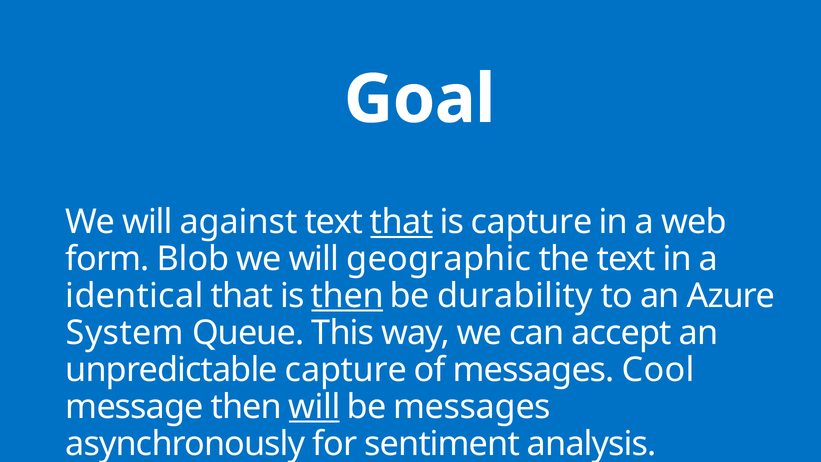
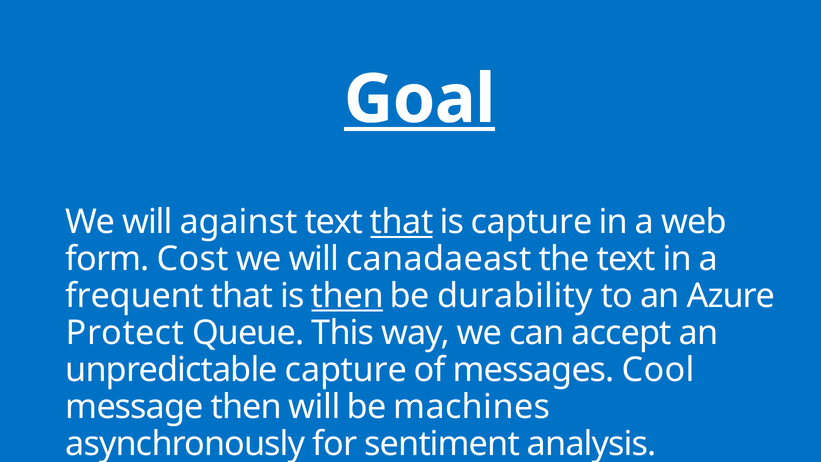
Goal underline: none -> present (420, 99)
Blob: Blob -> Cost (193, 259)
geographic: geographic -> canadaeast (439, 259)
identical: identical -> frequent (135, 296)
System: System -> Protect (125, 333)
will underline: present -> none (315, 407)
be messages: messages -> machines (472, 407)
